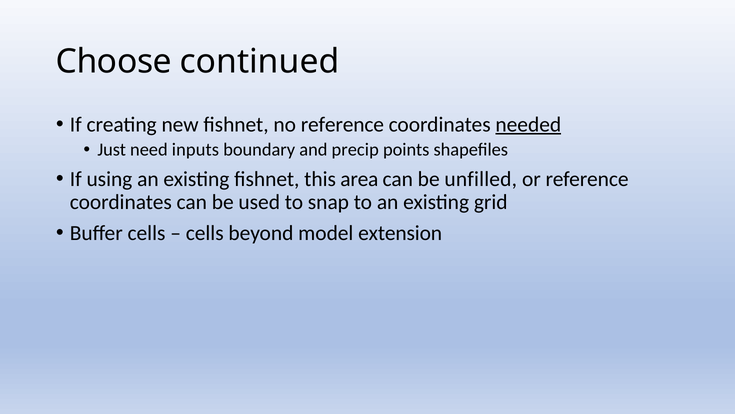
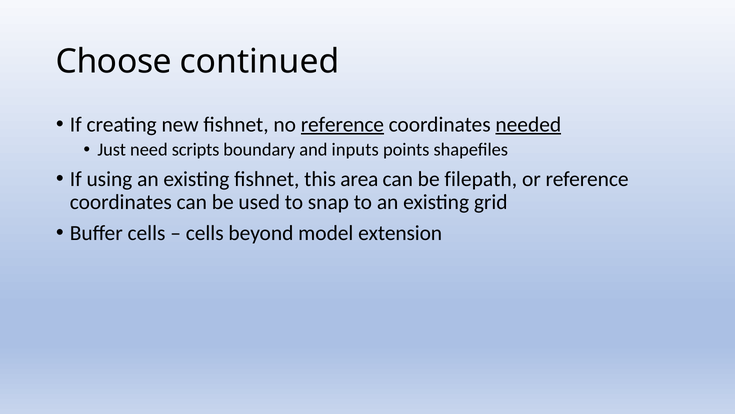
reference underline: none -> present (342, 124)
inputs: inputs -> scripts (196, 150)
precip: precip -> inputs (355, 150)
unfilled: unfilled -> filepath (481, 179)
